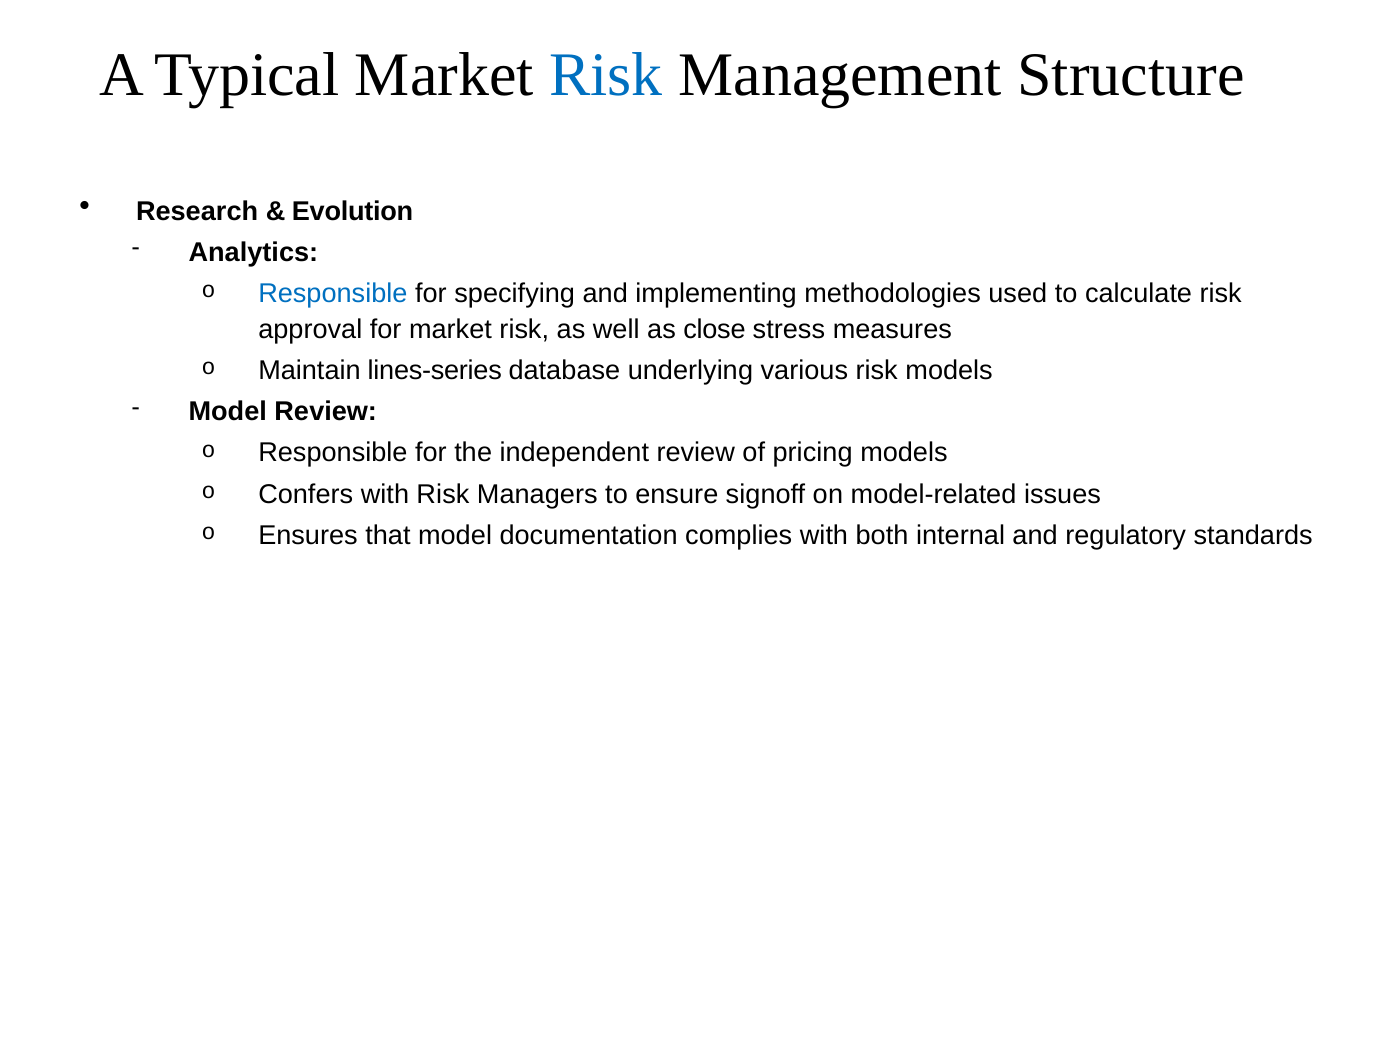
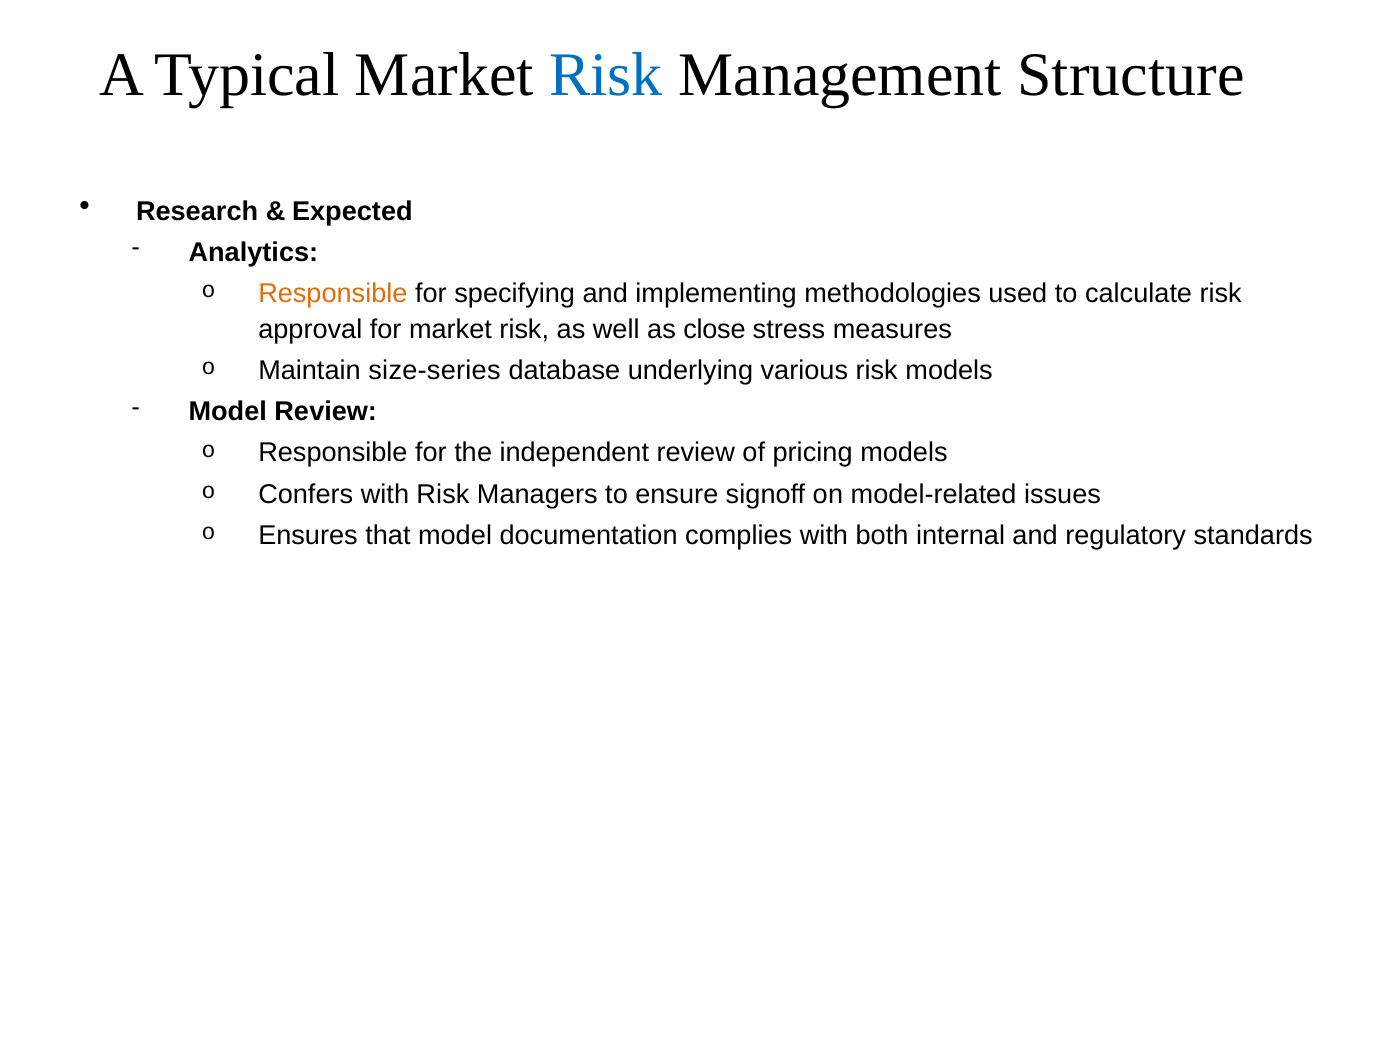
Evolution: Evolution -> Expected (352, 211)
Responsible colour: blue -> orange (333, 294)
lines-series: lines-series -> size-series (435, 371)
